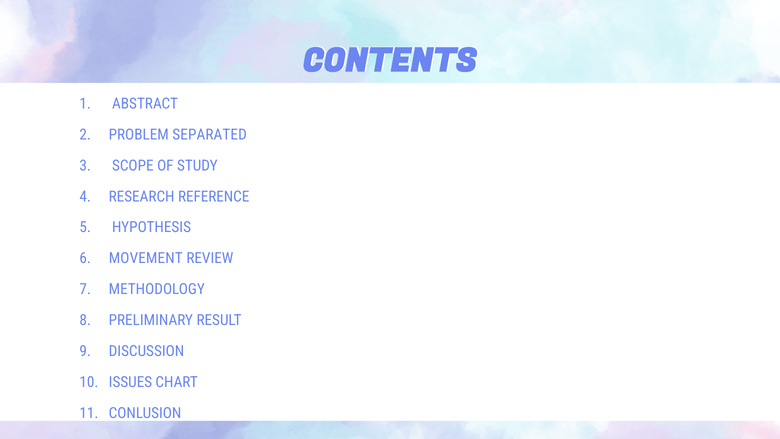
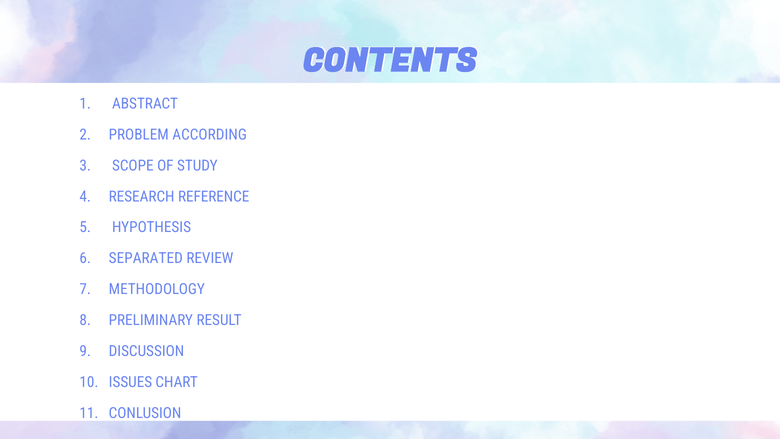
SEPARATED: SEPARATED -> ACCORDING (210, 135)
MOVEMENT: MOVEMENT -> SEPARATED (146, 258)
